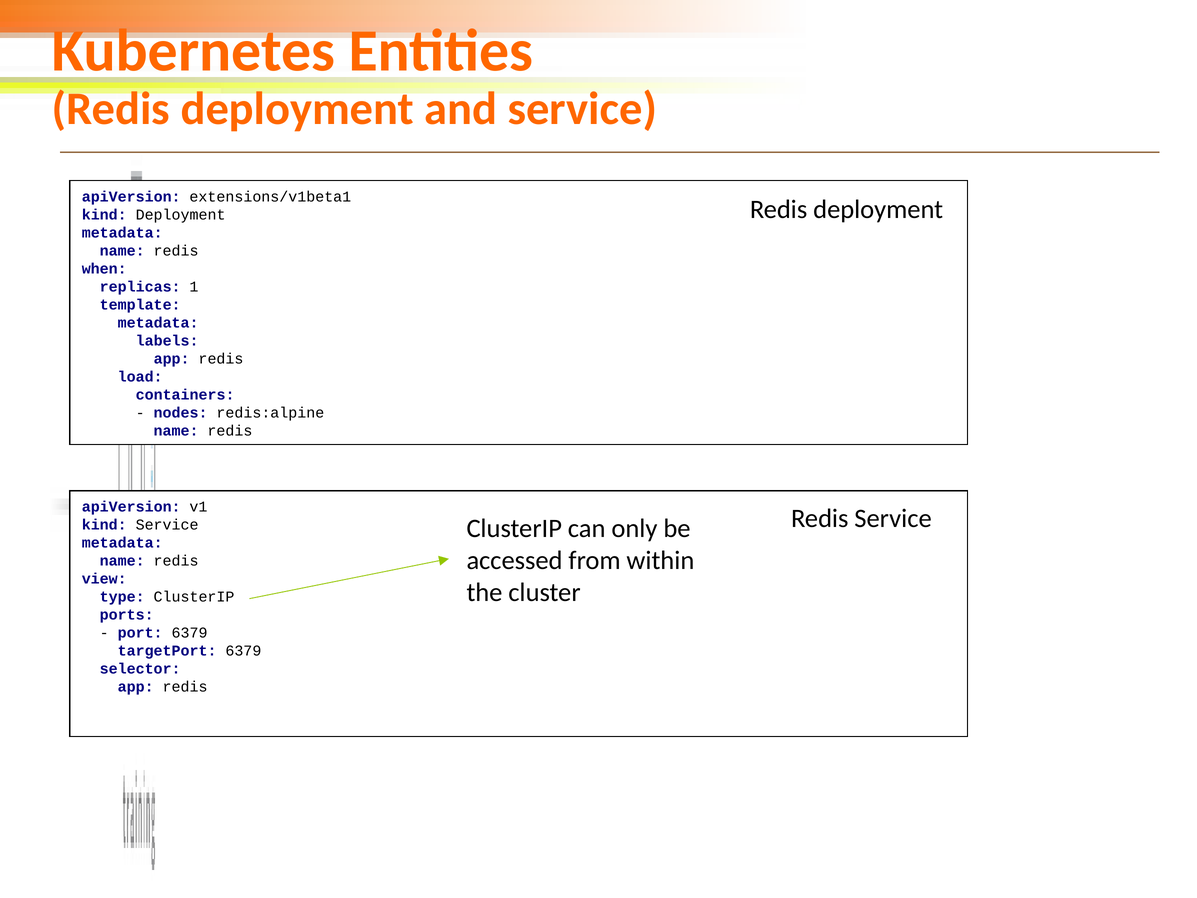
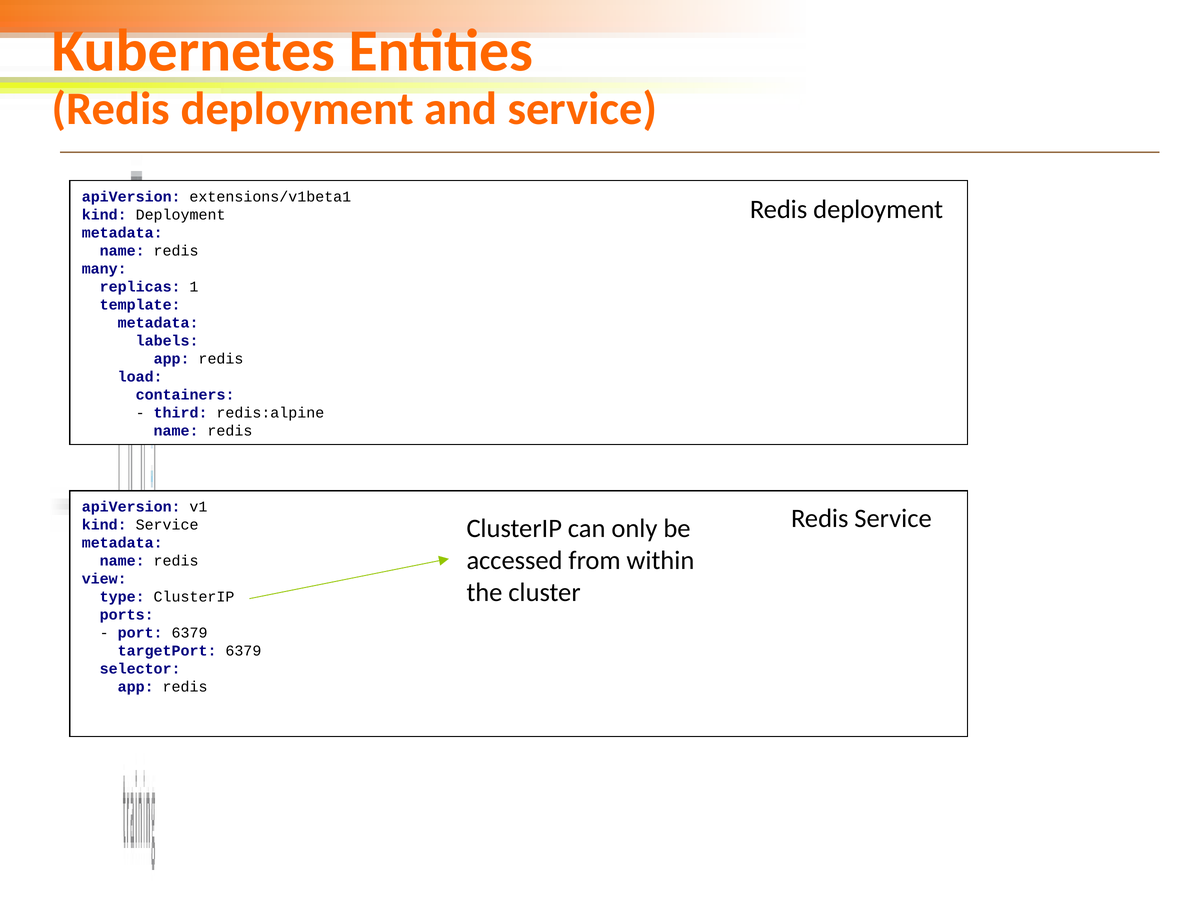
when: when -> many (104, 269)
nodes: nodes -> third (181, 413)
